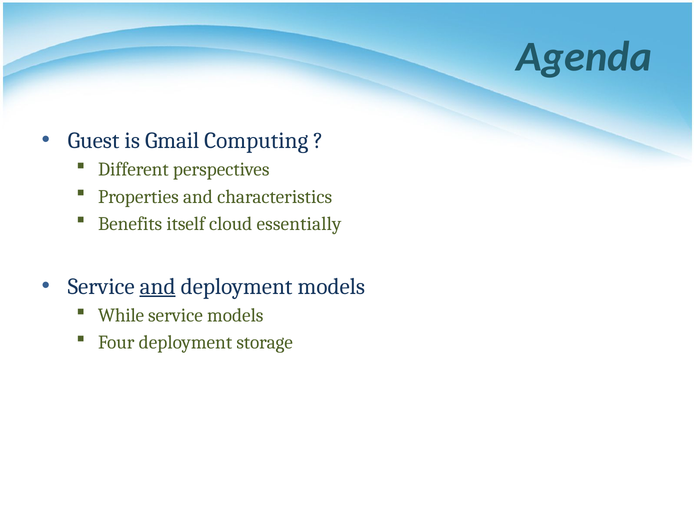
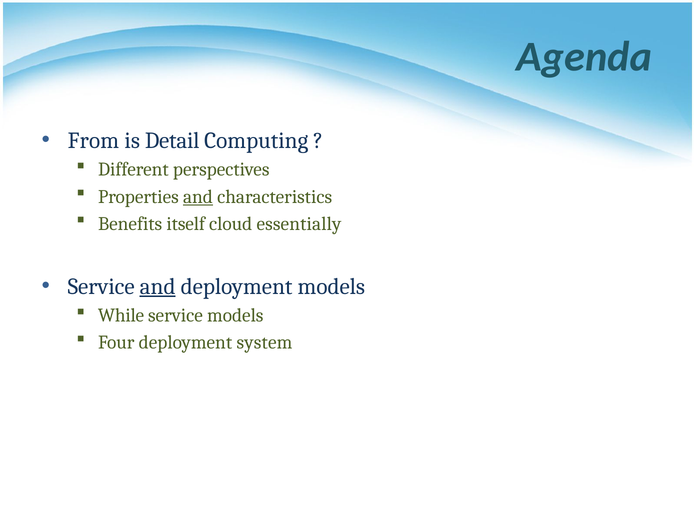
Guest: Guest -> From (93, 140)
Gmail: Gmail -> Detail (172, 140)
and underline: none -> present (198, 196)
storage: storage -> system (264, 342)
